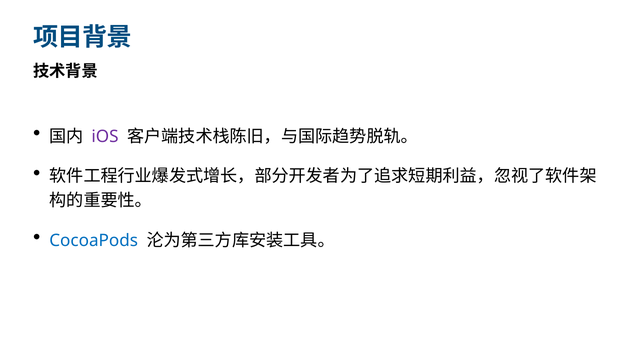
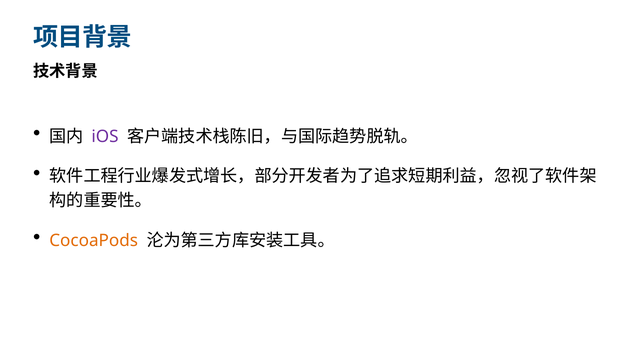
CocoaPods colour: blue -> orange (94, 241)
